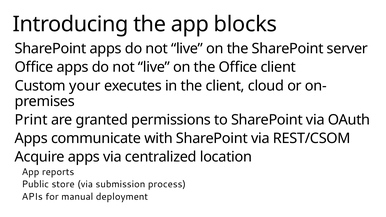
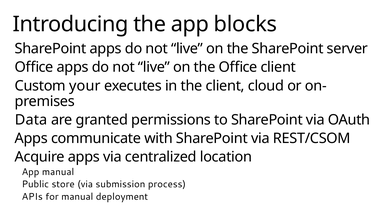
Print: Print -> Data (31, 120)
App reports: reports -> manual (58, 172)
